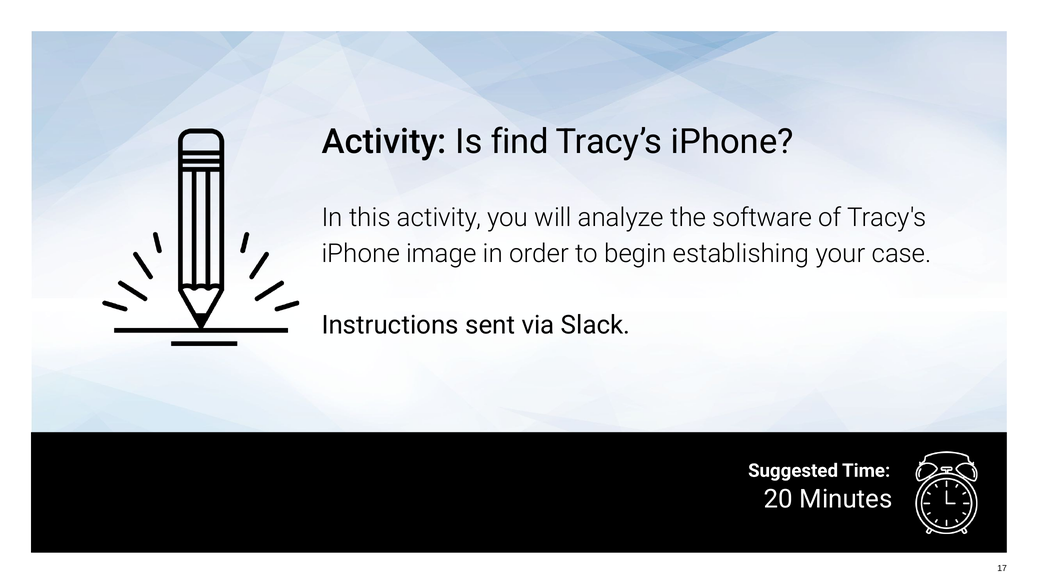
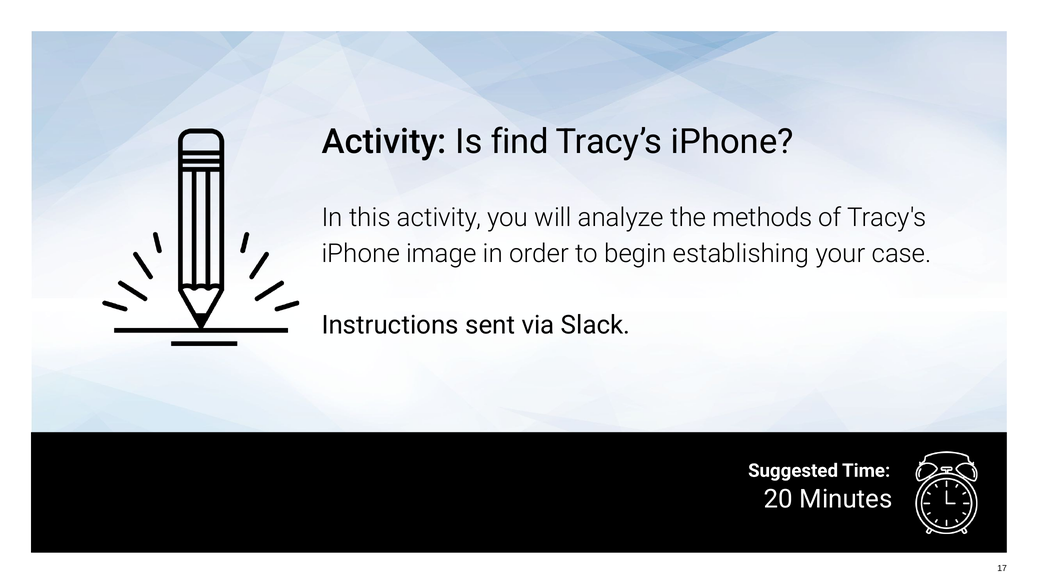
software: software -> methods (762, 218)
